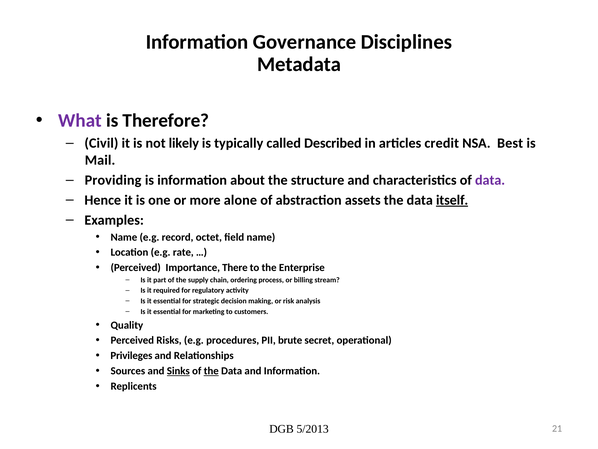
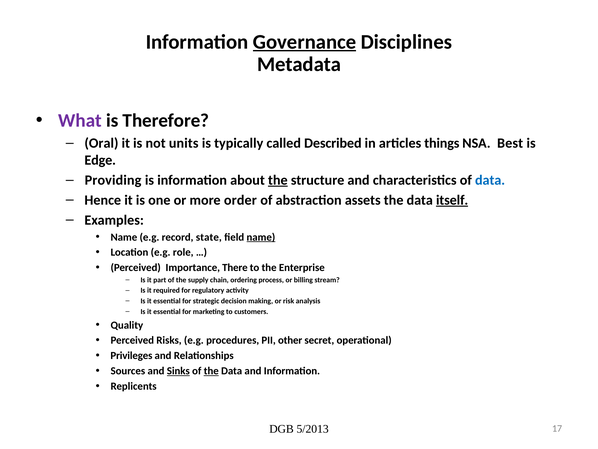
Governance underline: none -> present (305, 42)
Civil: Civil -> Oral (101, 143)
likely: likely -> units (184, 143)
credit: credit -> things (442, 143)
Mail: Mail -> Edge (100, 160)
the underline: none -> present (278, 180)
data colour: purple -> blue (490, 180)
alone: alone -> order (240, 200)
octet: octet -> state (209, 237)
name underline: none -> present (261, 237)
rate: rate -> role (183, 252)
brute: brute -> other (290, 340)
21: 21 -> 17 (557, 428)
